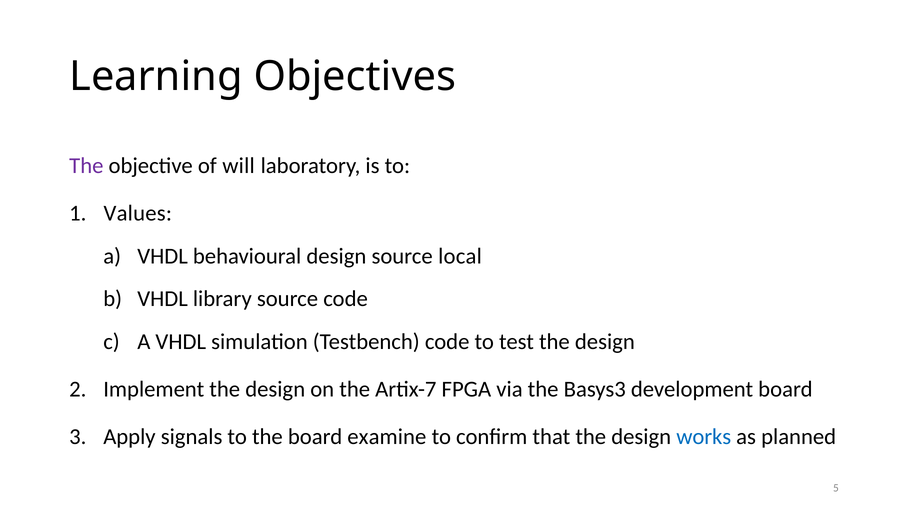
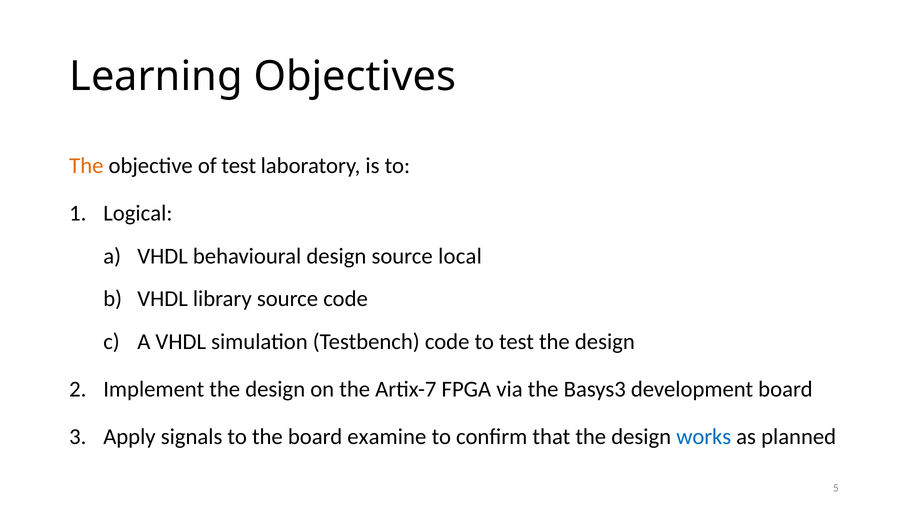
The colour: purple -> orange (86, 165)
of will: will -> test (239, 165)
Values: Values -> Logical (138, 213)
